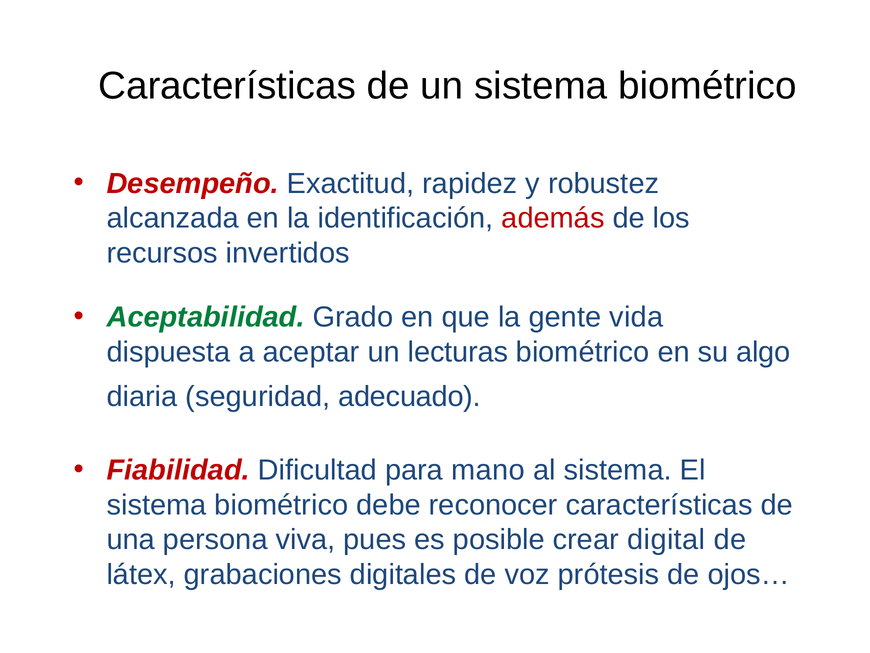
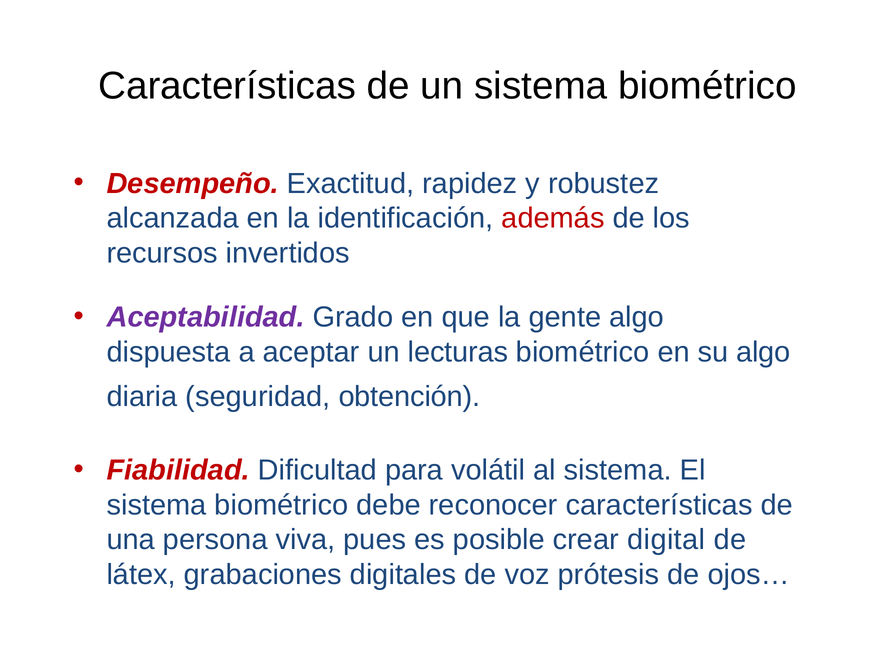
Aceptabilidad colour: green -> purple (206, 317)
gente vida: vida -> algo (637, 317)
adecuado: adecuado -> obtención (409, 396)
mano: mano -> volátil (488, 470)
